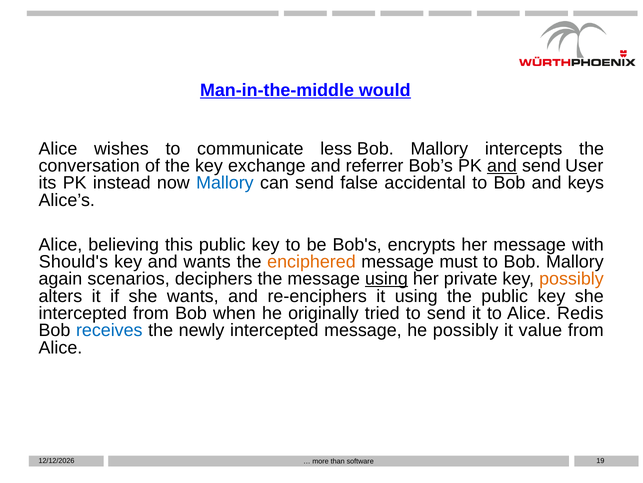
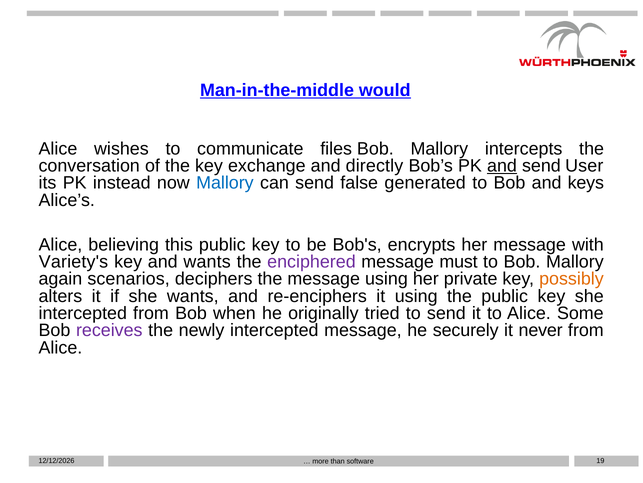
less: less -> files (336, 148)
referrer: referrer -> directly (374, 166)
accidental: accidental -> generated (425, 183)
Should's: Should's -> Variety's (73, 261)
enciphered colour: orange -> purple (311, 261)
using underline: present -> none (386, 279)
Redis: Redis -> Some (580, 313)
receives colour: blue -> purple (109, 330)
he possibly: possibly -> securely (466, 330)
value: value -> never (541, 330)
